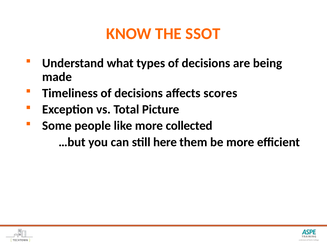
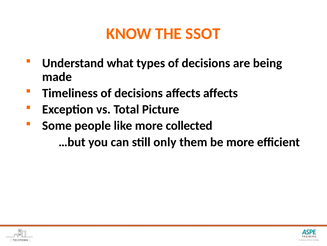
affects scores: scores -> affects (221, 93)
here: here -> only (165, 142)
